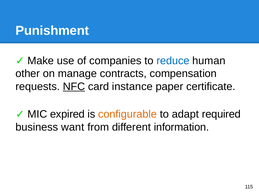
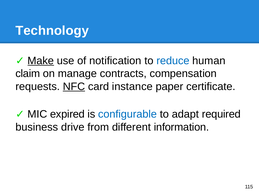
Punishment: Punishment -> Technology (52, 31)
Make underline: none -> present (41, 61)
companies: companies -> notification (115, 61)
other: other -> claim (28, 74)
configurable colour: orange -> blue (128, 114)
want: want -> drive (73, 127)
